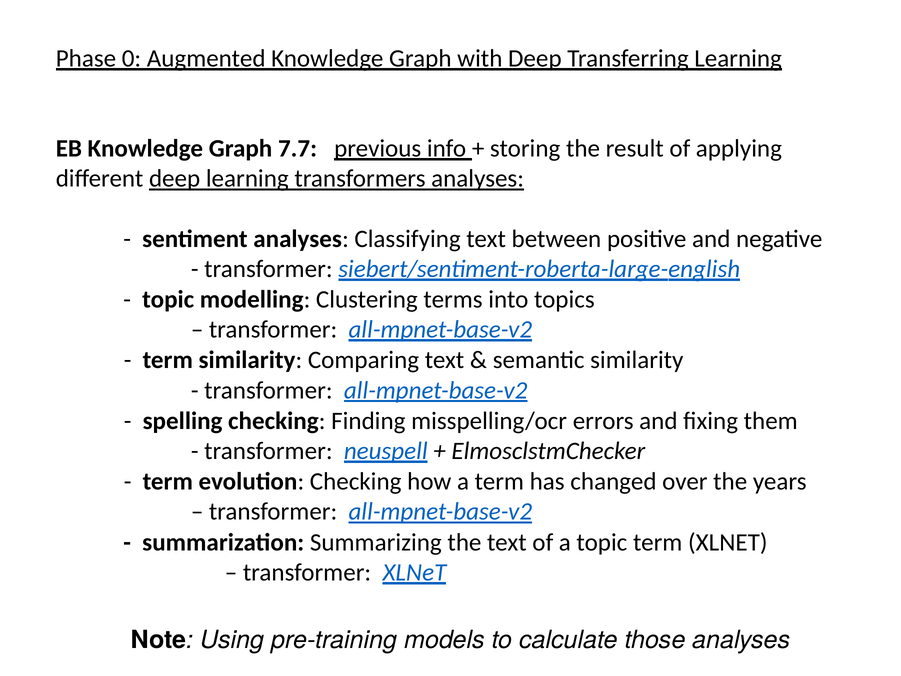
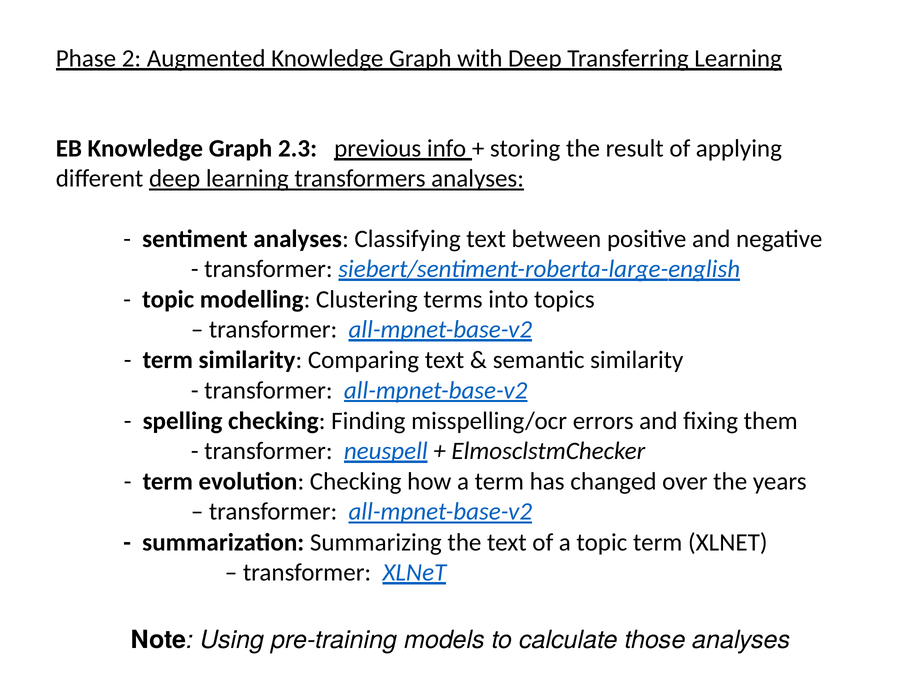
0: 0 -> 2 (131, 58)
7.7: 7.7 -> 2.3 (298, 149)
